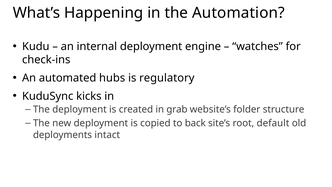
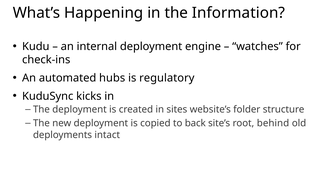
Automation: Automation -> Information (239, 13)
grab: grab -> sites (177, 109)
default: default -> behind (273, 123)
